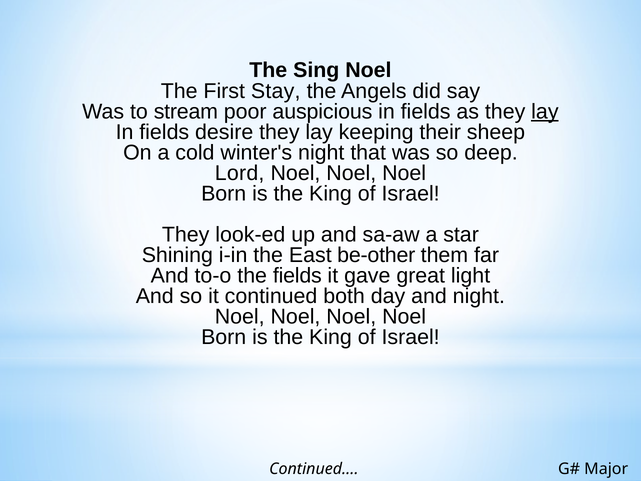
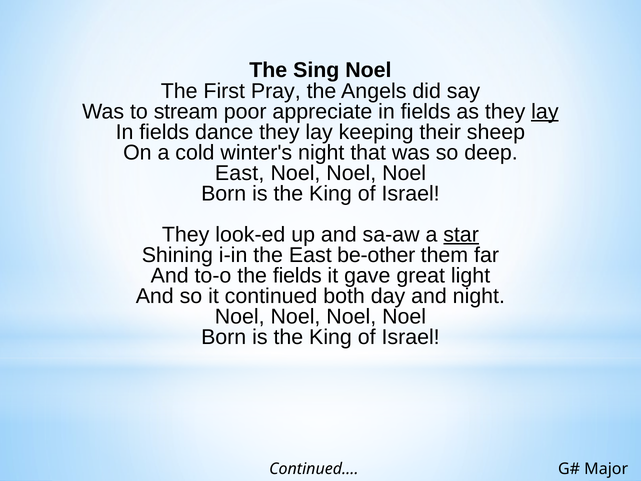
Stay: Stay -> Pray (276, 91)
auspicious: auspicious -> appreciate (322, 111)
desire: desire -> dance (224, 132)
Lord: Lord -> East (240, 173)
star underline: none -> present (461, 235)
